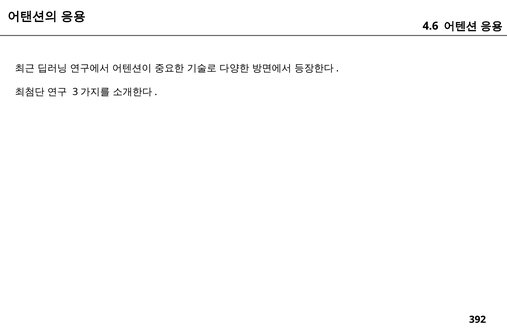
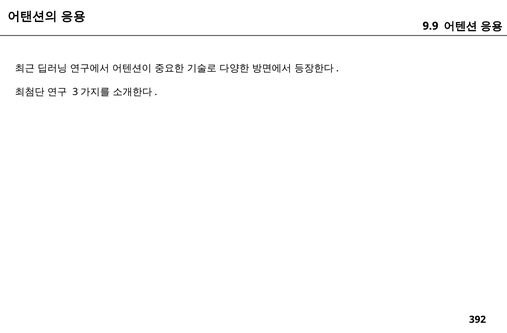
4.6: 4.6 -> 9.9 (430, 26)
